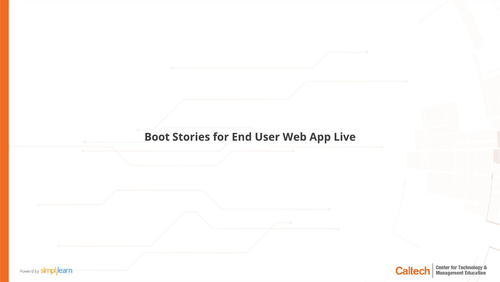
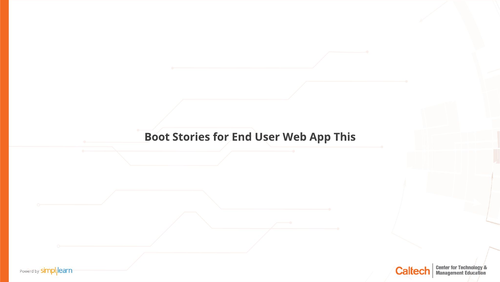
Live: Live -> This (345, 137)
